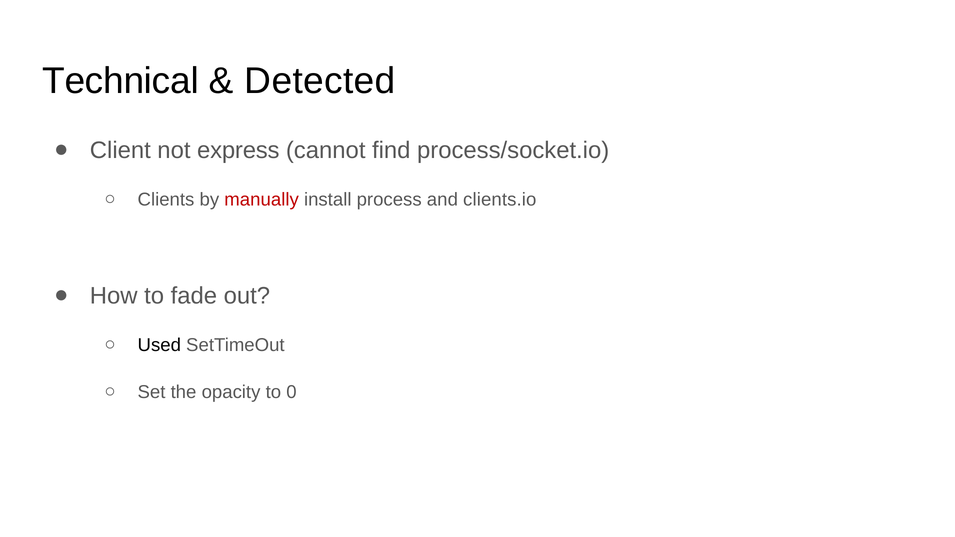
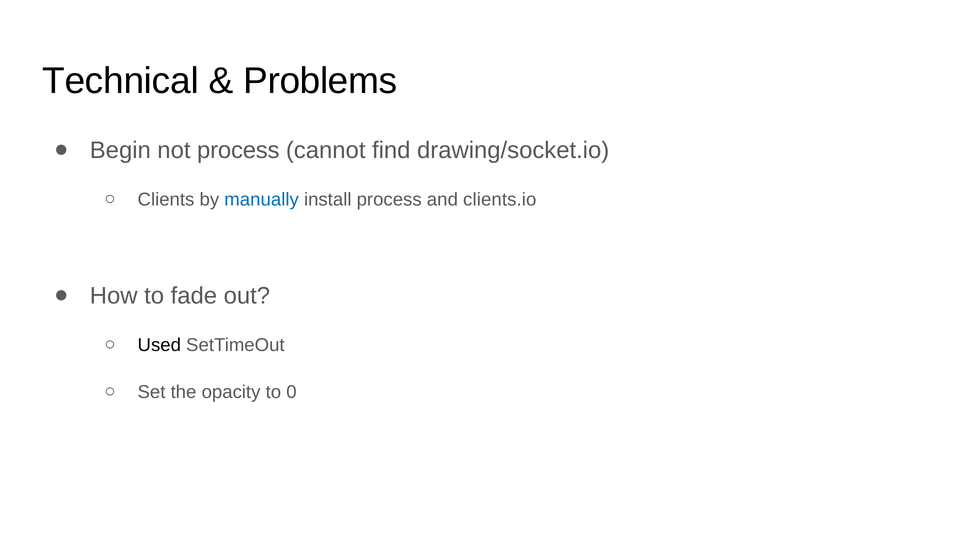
Detected: Detected -> Problems (320, 81)
Client: Client -> Begin (120, 150)
not express: express -> process (238, 150)
process/socket.io: process/socket.io -> drawing/socket.io (513, 150)
manually colour: red -> blue (262, 200)
